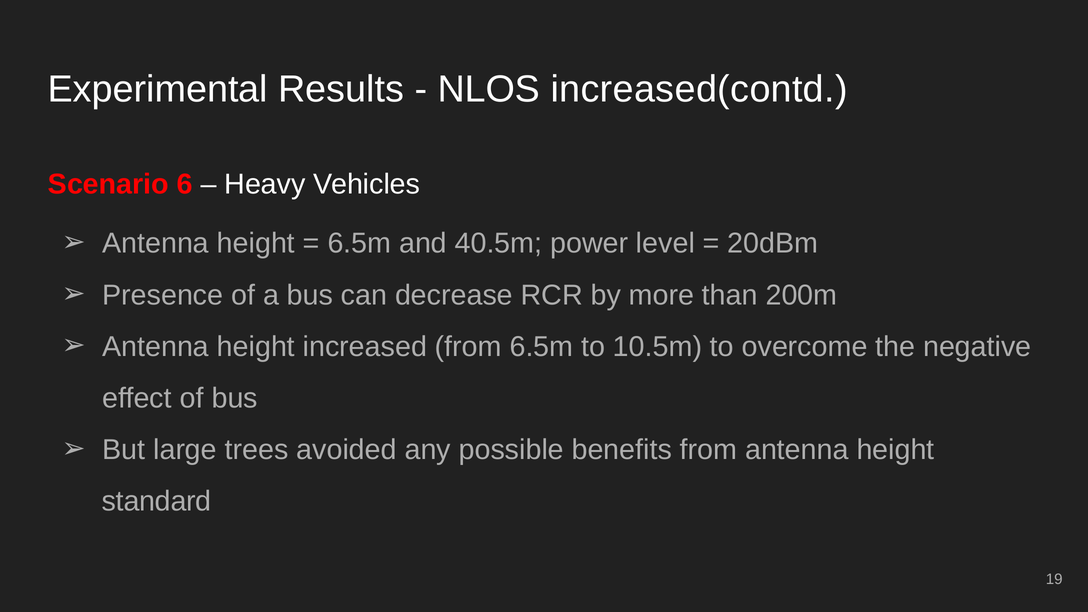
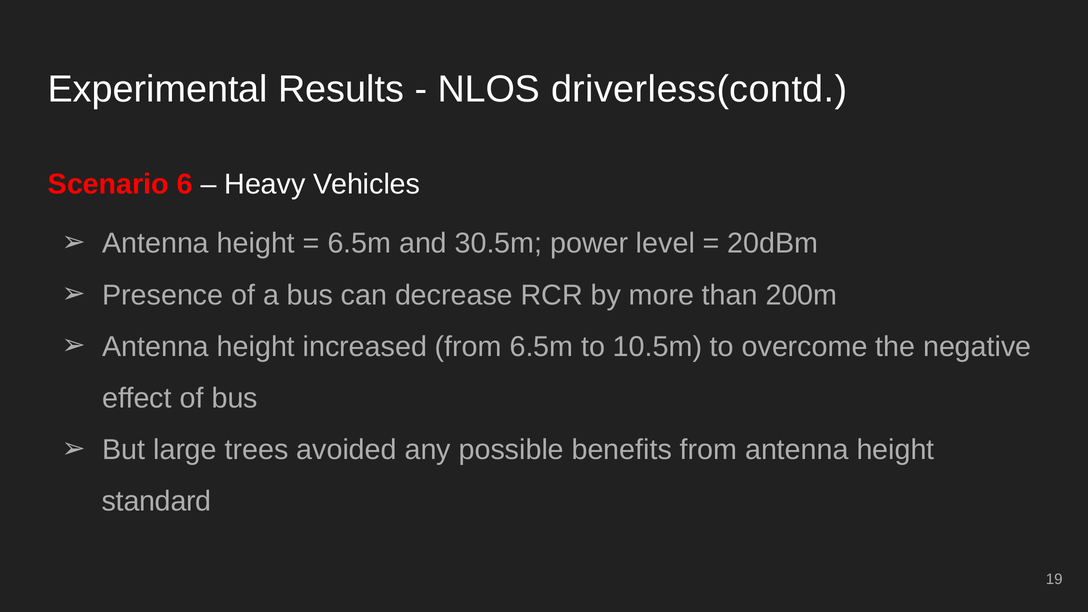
increased(contd: increased(contd -> driverless(contd (699, 89)
40.5m: 40.5m -> 30.5m (498, 243)
